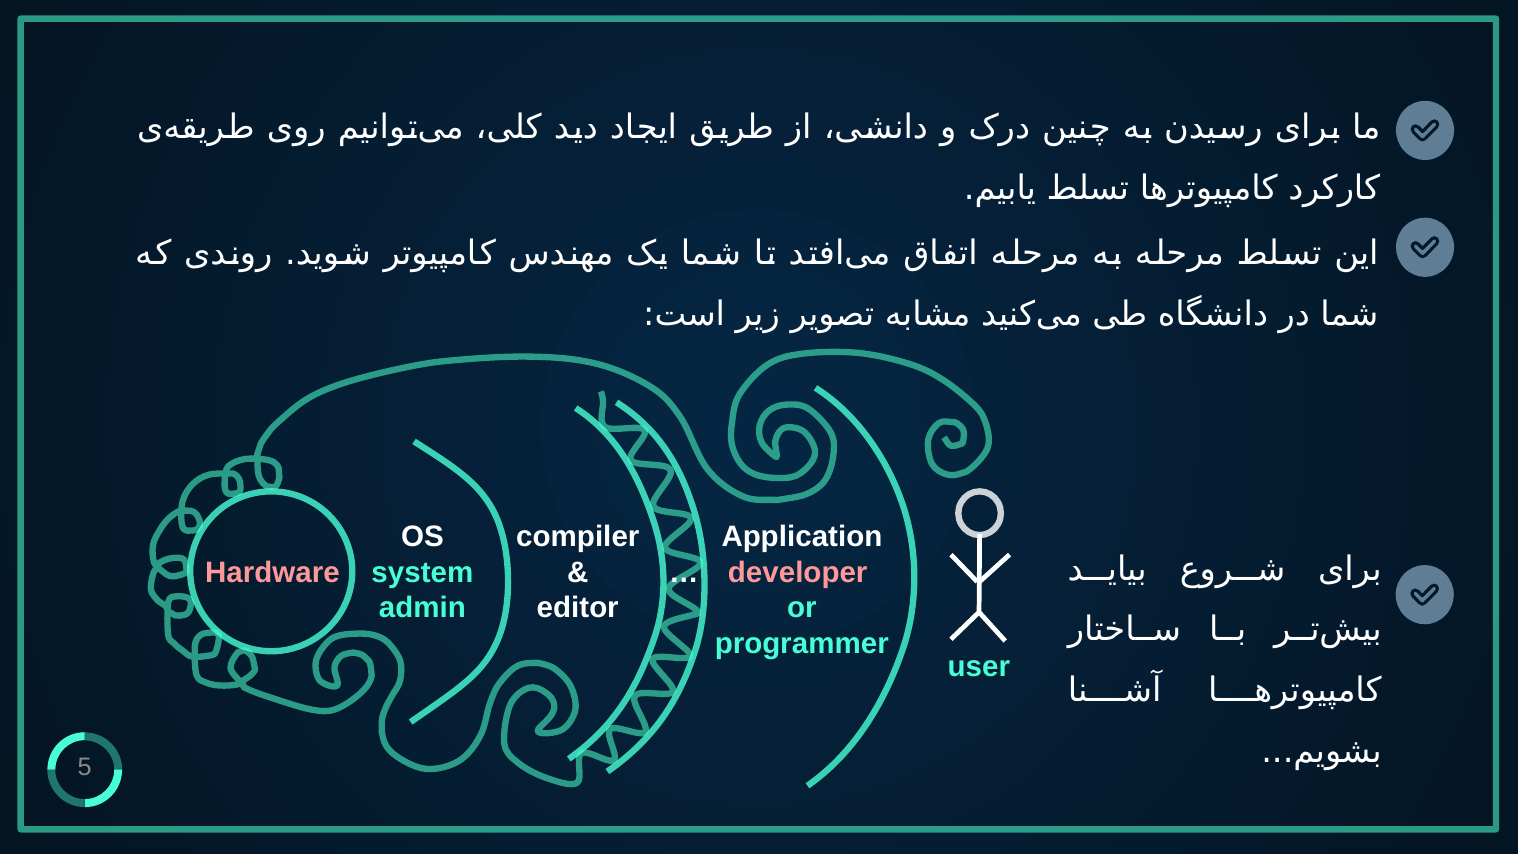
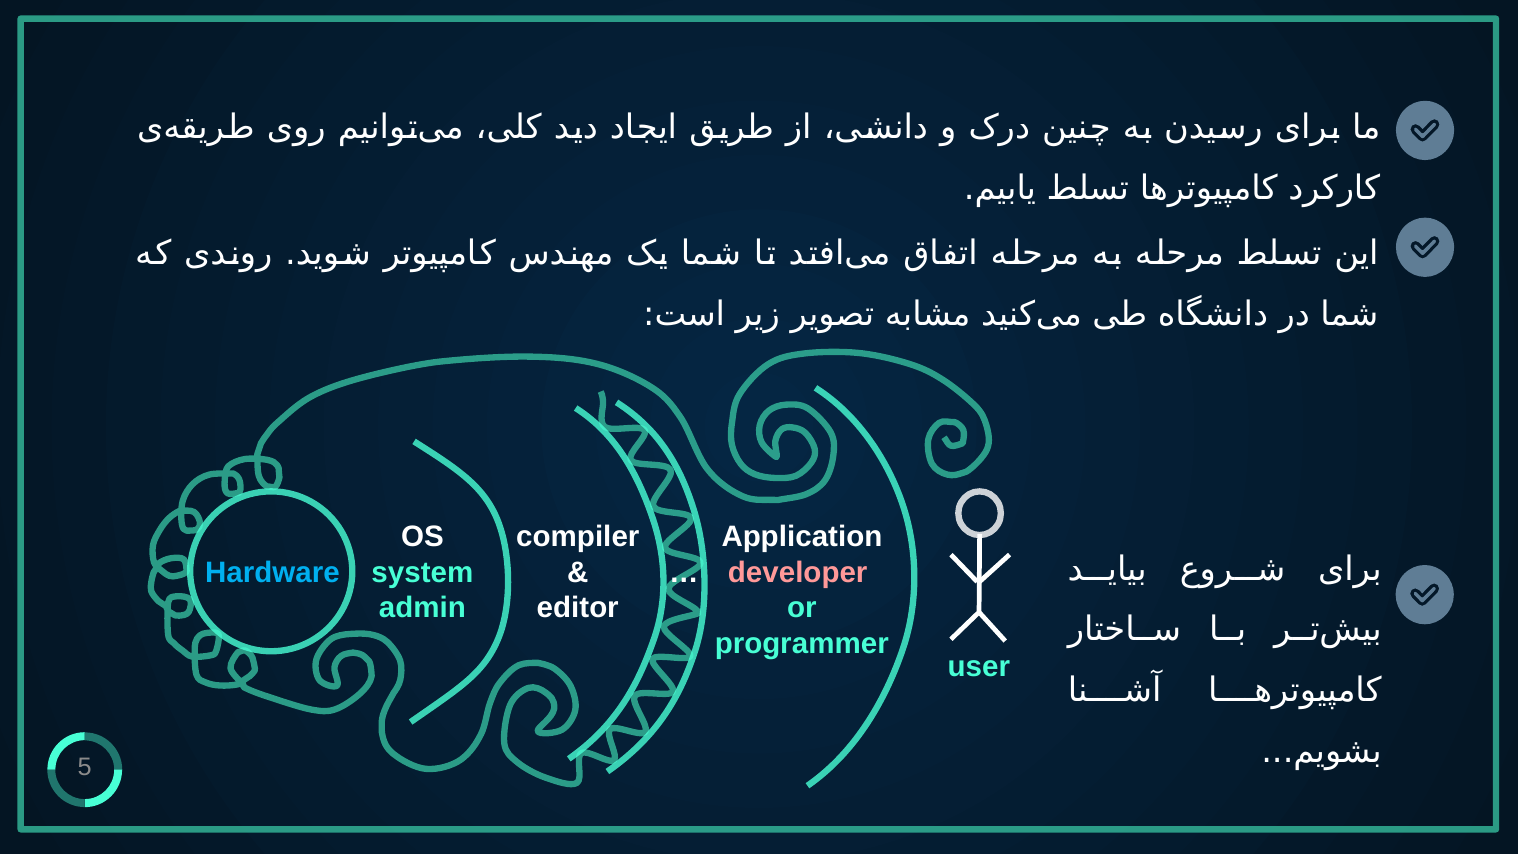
Hardware colour: pink -> light blue (272, 573)
